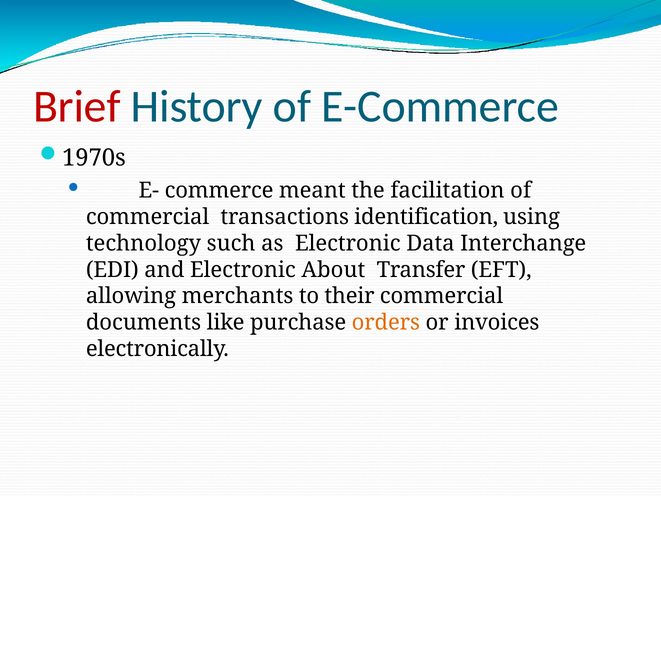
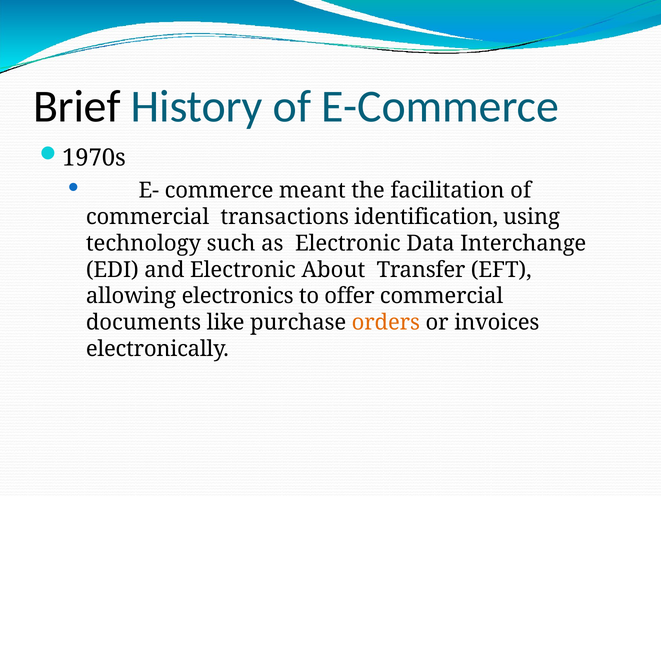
Brief colour: red -> black (77, 106)
merchants: merchants -> electronics (238, 296)
their: their -> offer (350, 296)
